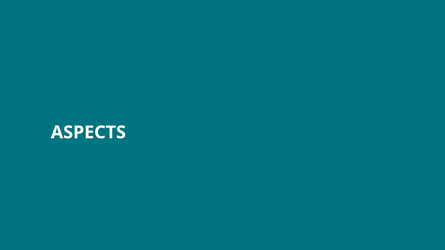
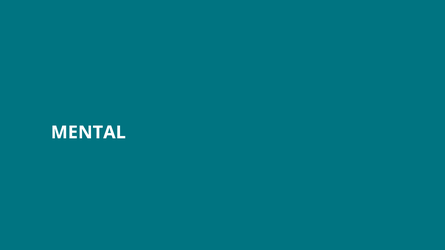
ASPECTS: ASPECTS -> MENTAL (88, 133)
